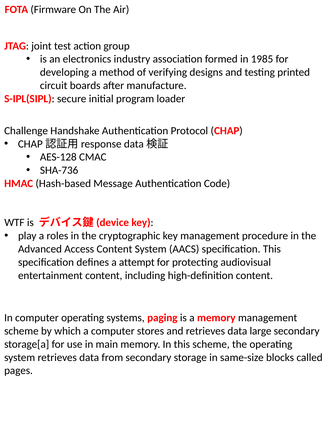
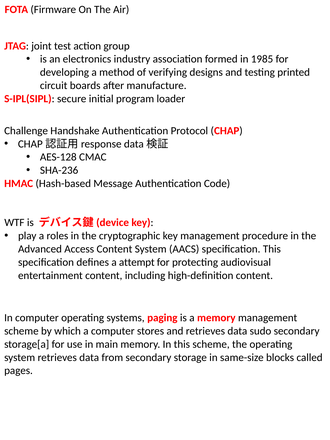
SHA-736: SHA-736 -> SHA-236 (59, 170)
large: large -> sudo (261, 331)
